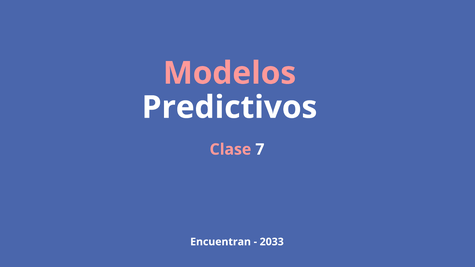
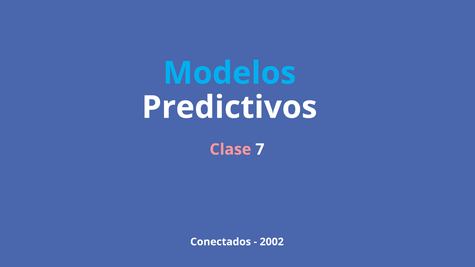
Modelos colour: pink -> light blue (230, 73)
Encuentran: Encuentran -> Conectados (221, 242)
2033: 2033 -> 2002 (272, 242)
